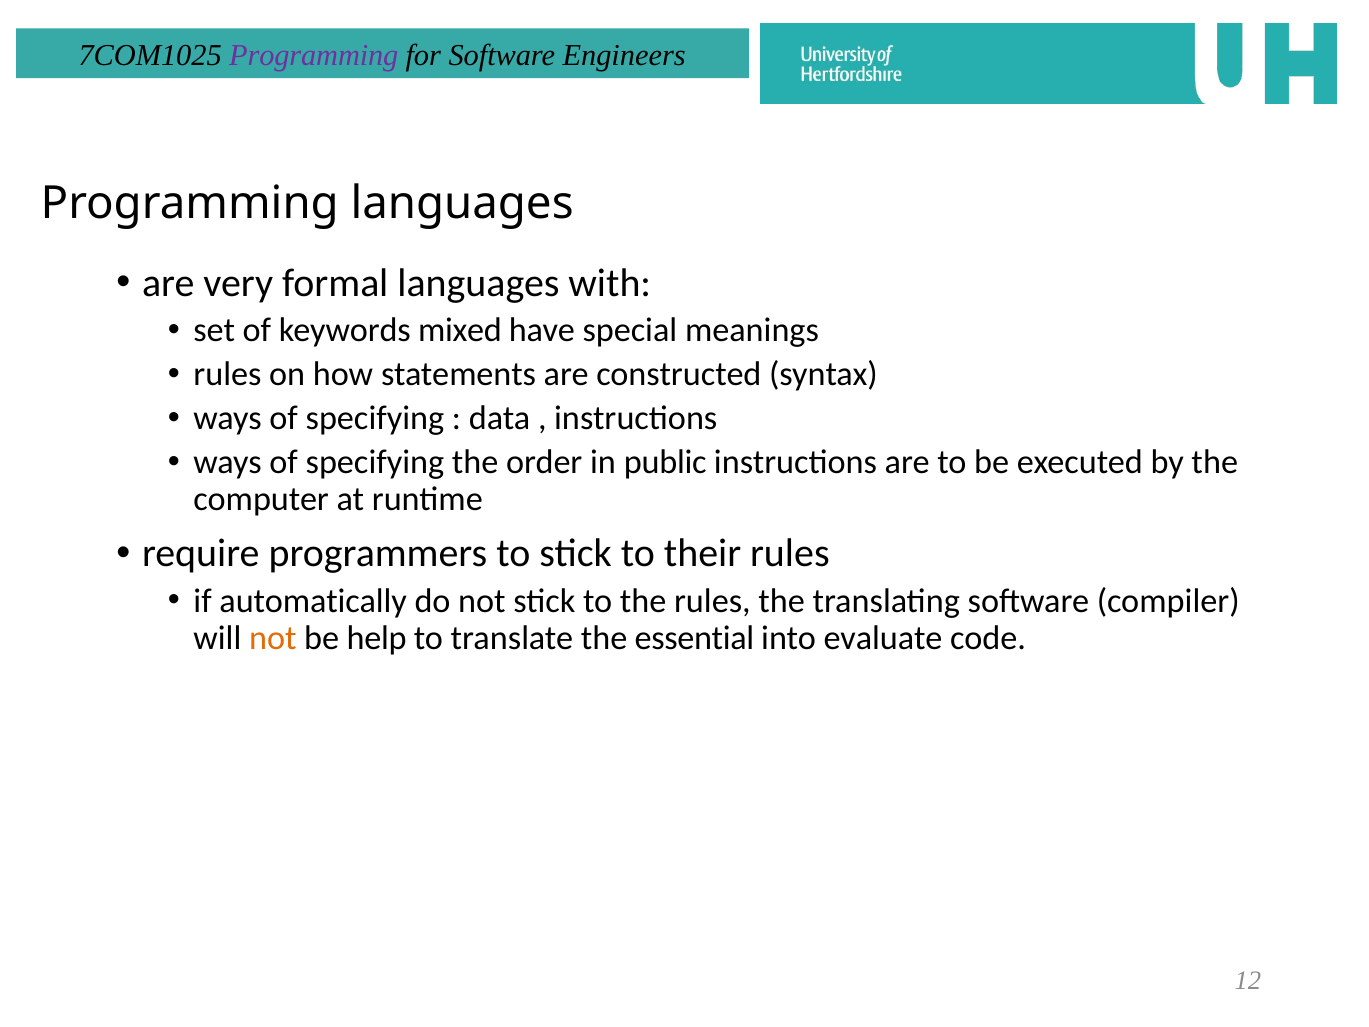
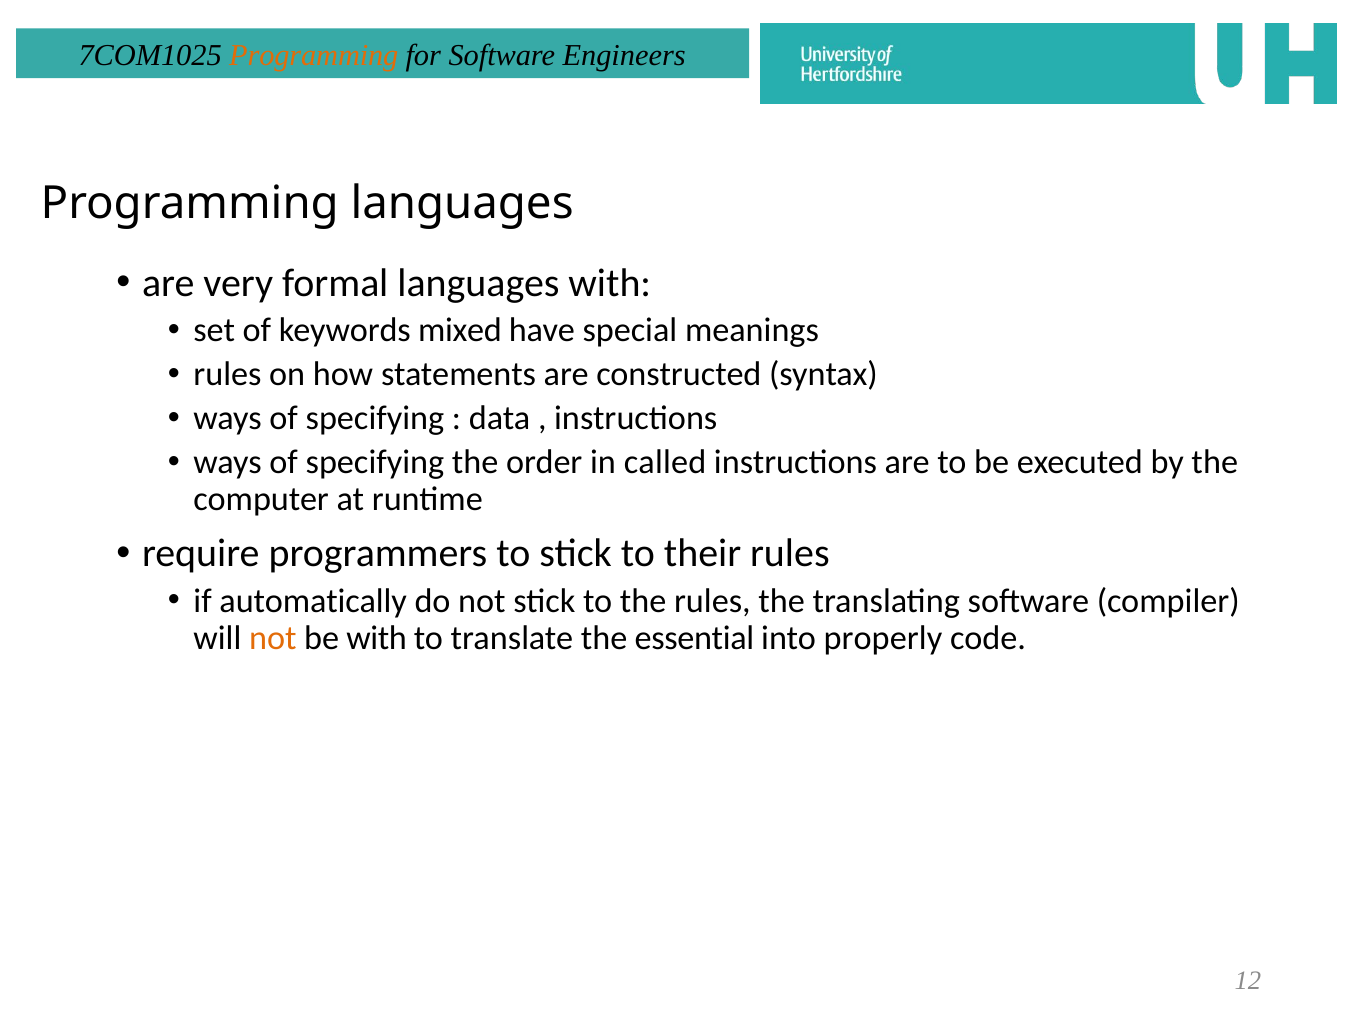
Programming colour: purple -> orange (314, 55)
public: public -> called (665, 462)
be help: help -> with (377, 638)
evaluate: evaluate -> properly (883, 638)
